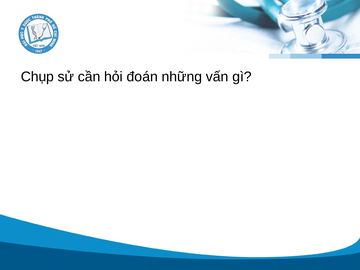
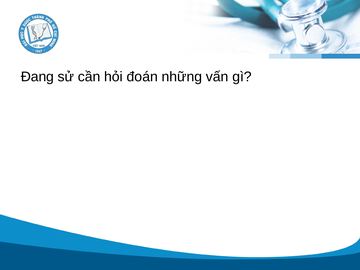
Chụp: Chụp -> Đang (37, 77)
